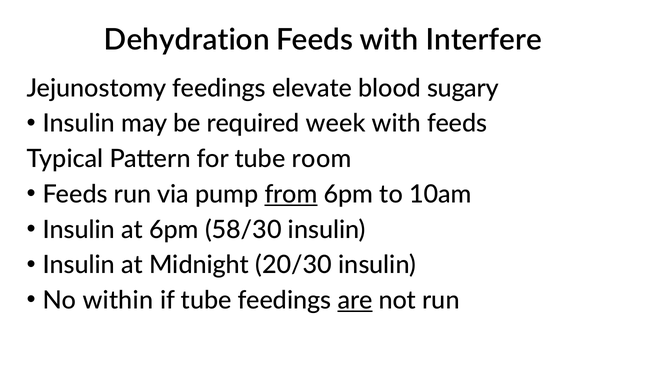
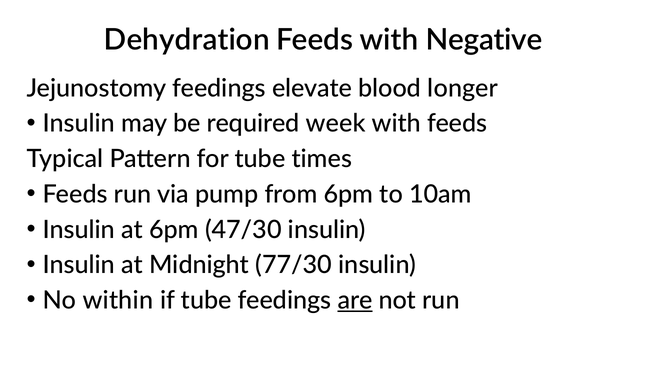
Interfere: Interfere -> Negative (484, 40)
sugary: sugary -> longer (463, 88)
room: room -> times (322, 159)
from underline: present -> none (291, 194)
58/30: 58/30 -> 47/30 (243, 229)
20/30: 20/30 -> 77/30 (294, 265)
